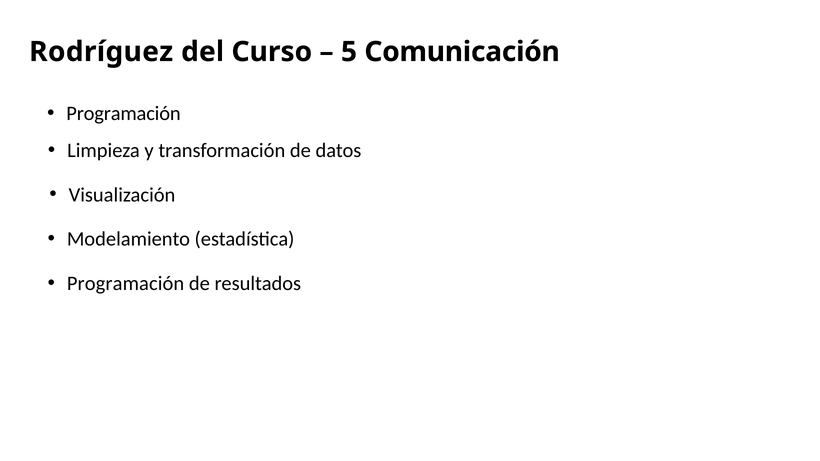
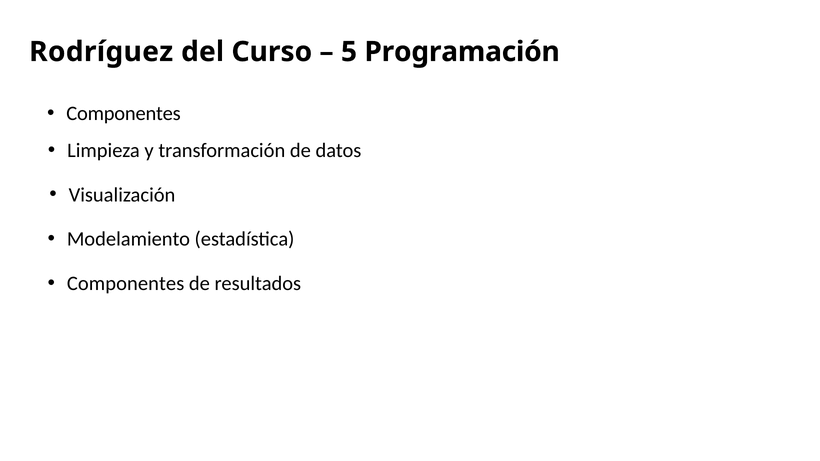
Comunicación: Comunicación -> Programación (462, 52)
Programación: Programación -> Componentes (124, 114)
Programación: Programación -> Componentes (126, 284)
